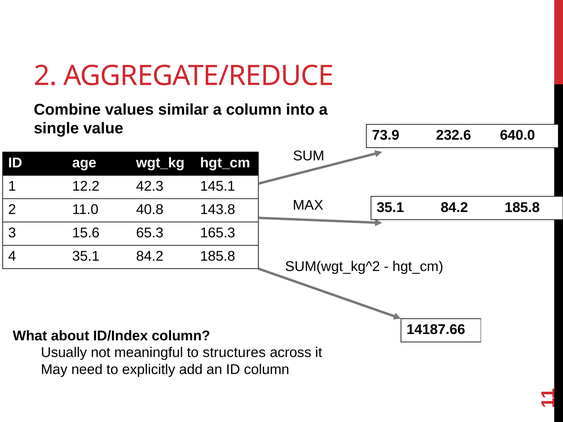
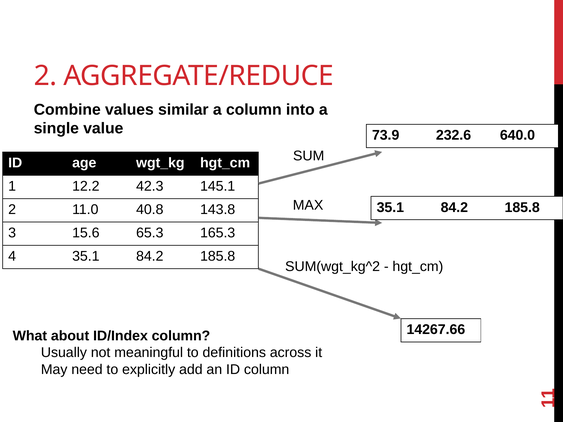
14187.66: 14187.66 -> 14267.66 (436, 330)
structures: structures -> definitions (234, 353)
